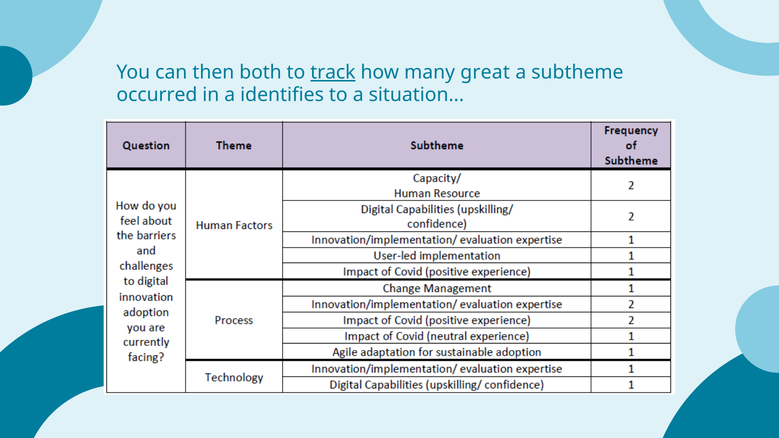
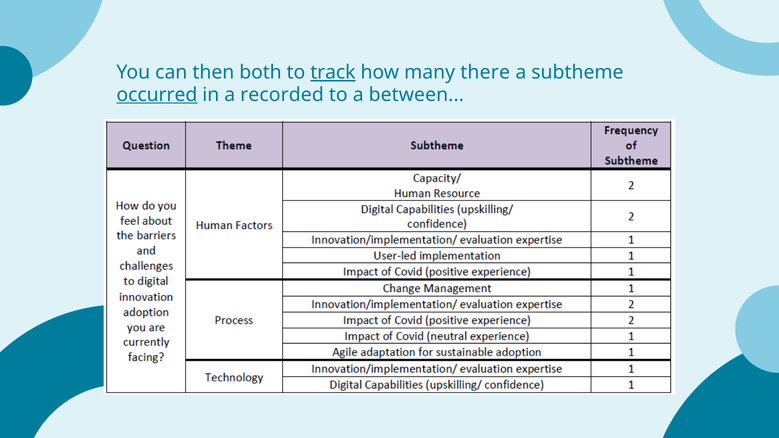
great: great -> there (485, 72)
occurred underline: none -> present (157, 95)
identifies: identifies -> recorded (282, 95)
situation: situation -> between (416, 95)
